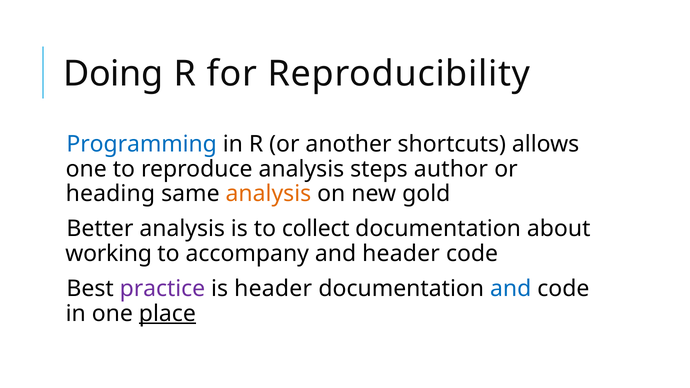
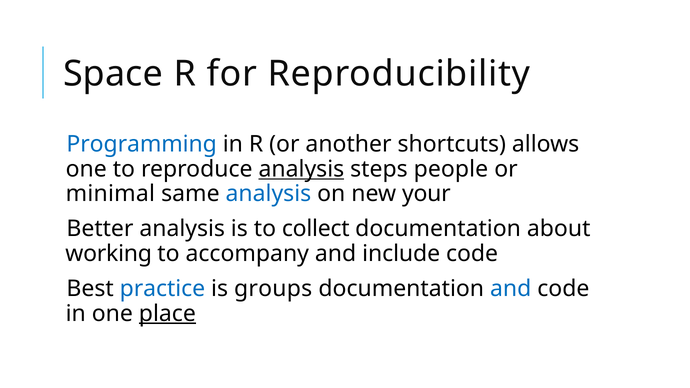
Doing: Doing -> Space (113, 74)
analysis underline: none -> present (301, 169)
author: author -> people (451, 169)
heading: heading -> minimal (110, 194)
analysis colour: orange -> blue (268, 194)
gold: gold -> your (426, 194)
and header: header -> include (401, 254)
practice colour: purple -> blue (162, 289)
is header: header -> groups (273, 289)
